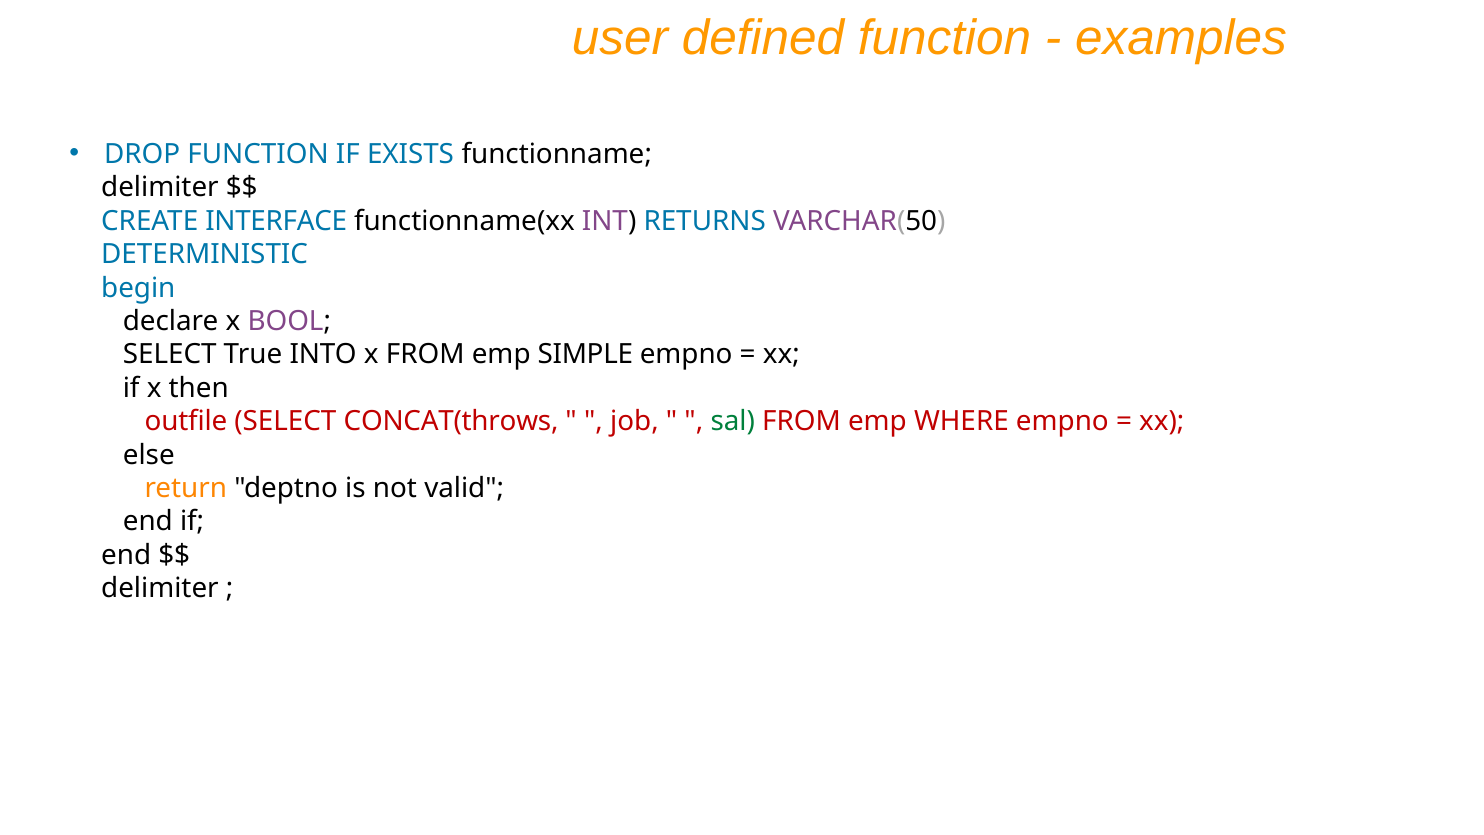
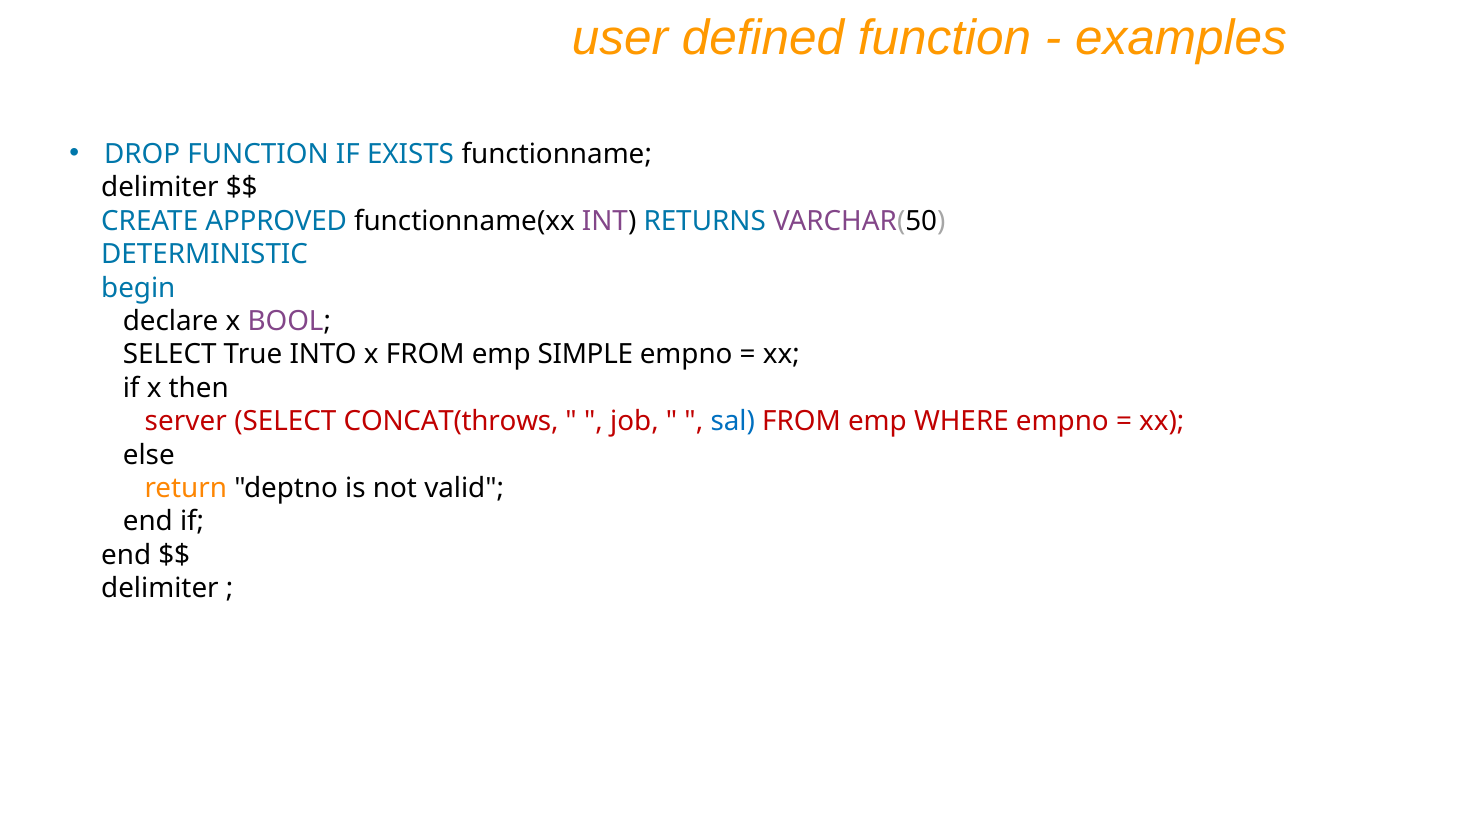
INTERFACE: INTERFACE -> APPROVED (276, 221)
outfile: outfile -> server (186, 421)
sal colour: green -> blue (733, 421)
